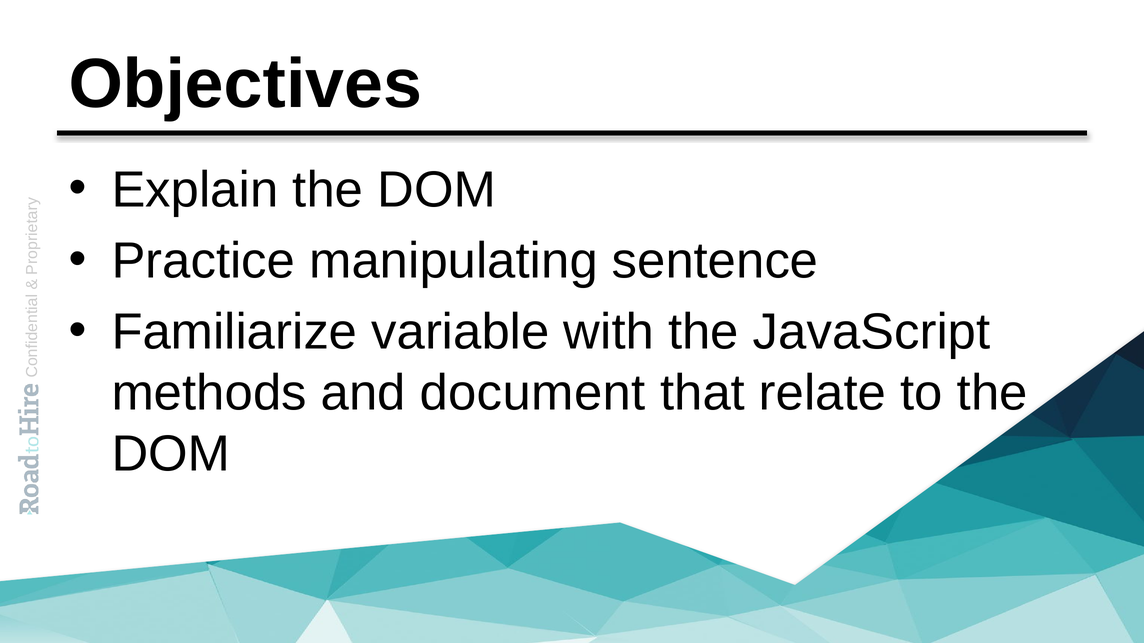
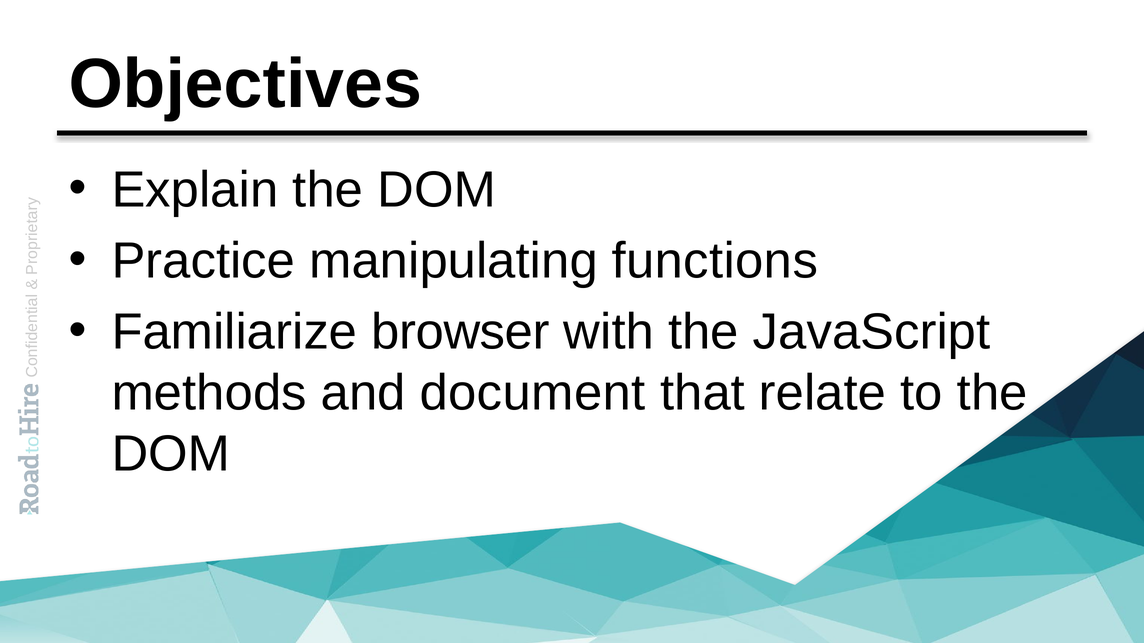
sentence: sentence -> functions (715, 261)
variable: variable -> browser (461, 332)
